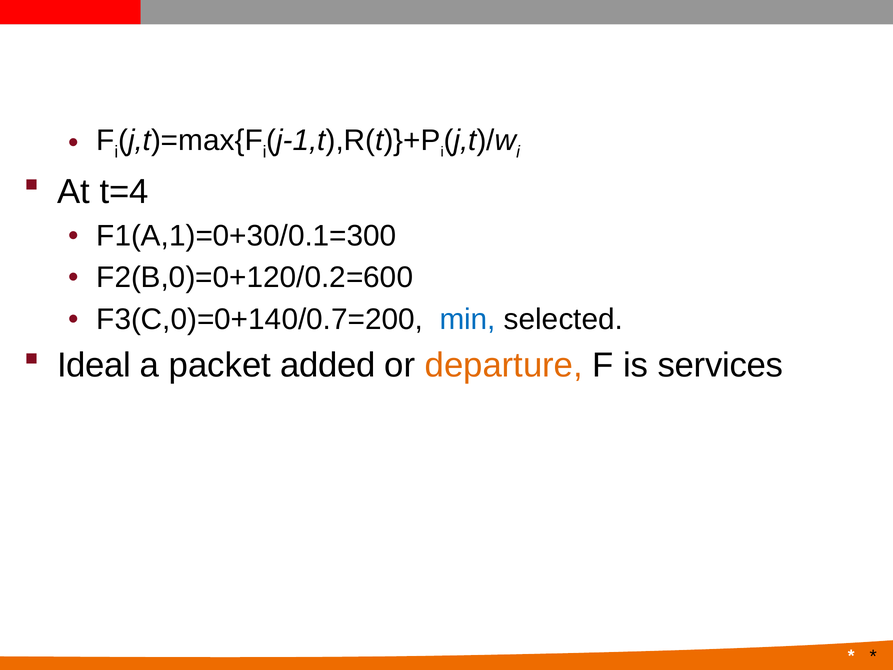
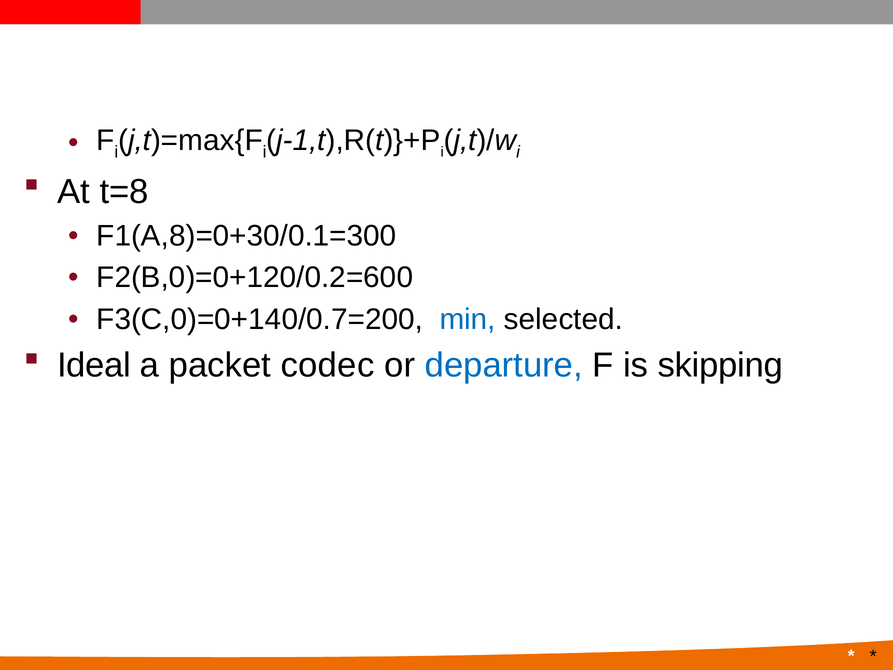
t=4: t=4 -> t=8 (124, 191)
F1(A,1)=0+30/0.1=300: F1(A,1)=0+30/0.1=300 -> F1(A,8)=0+30/0.1=300 (246, 236)
added: added -> codec (327, 365)
departure colour: orange -> blue (504, 365)
services: services -> skipping (720, 365)
